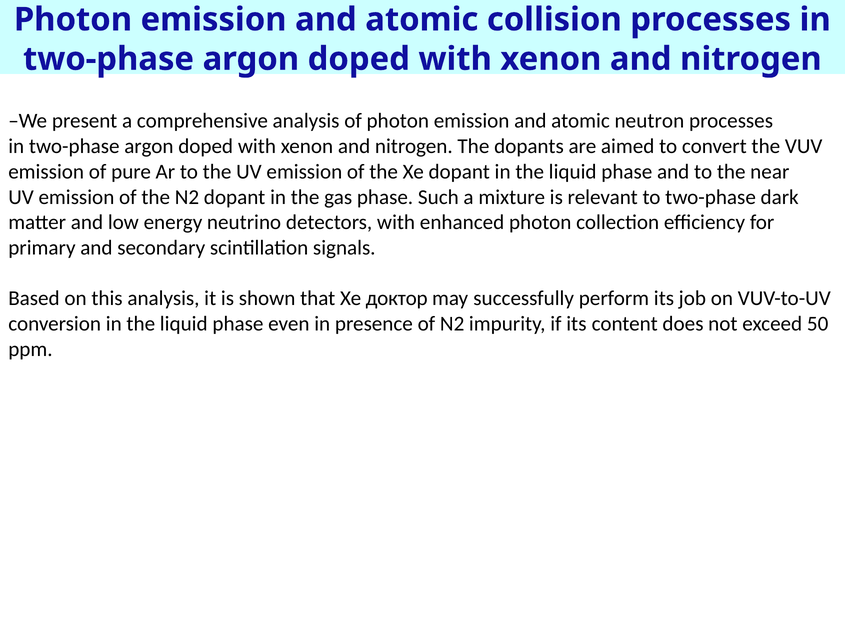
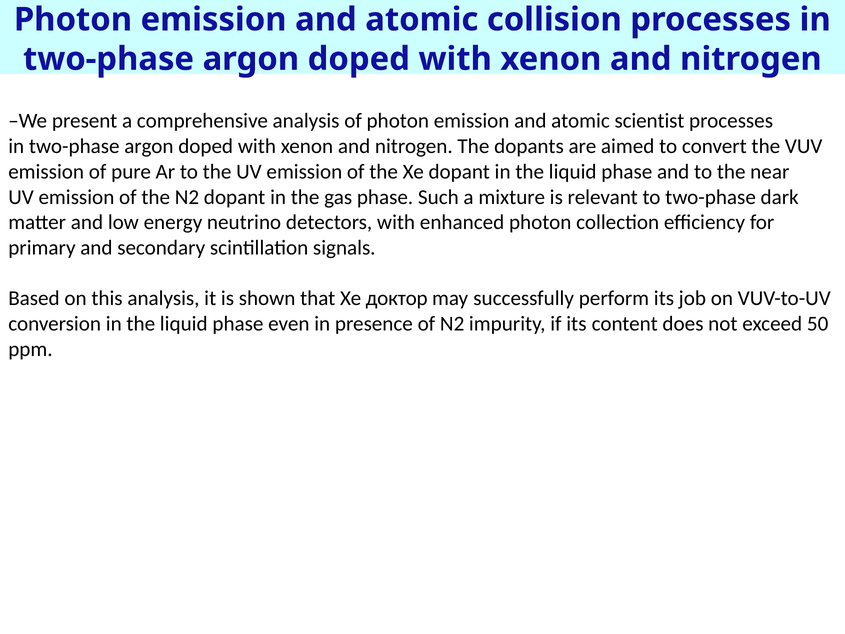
neutron: neutron -> scientist (649, 121)
